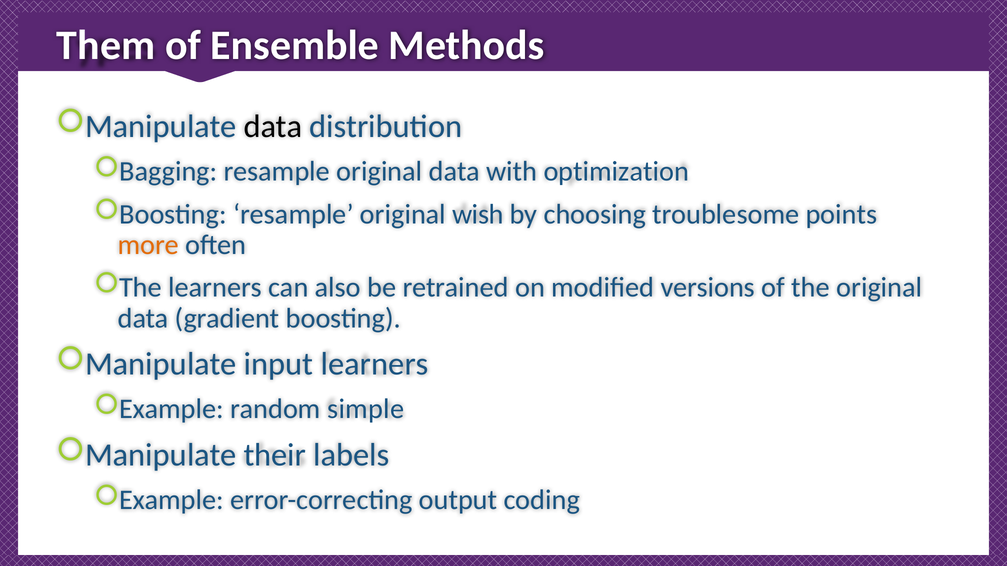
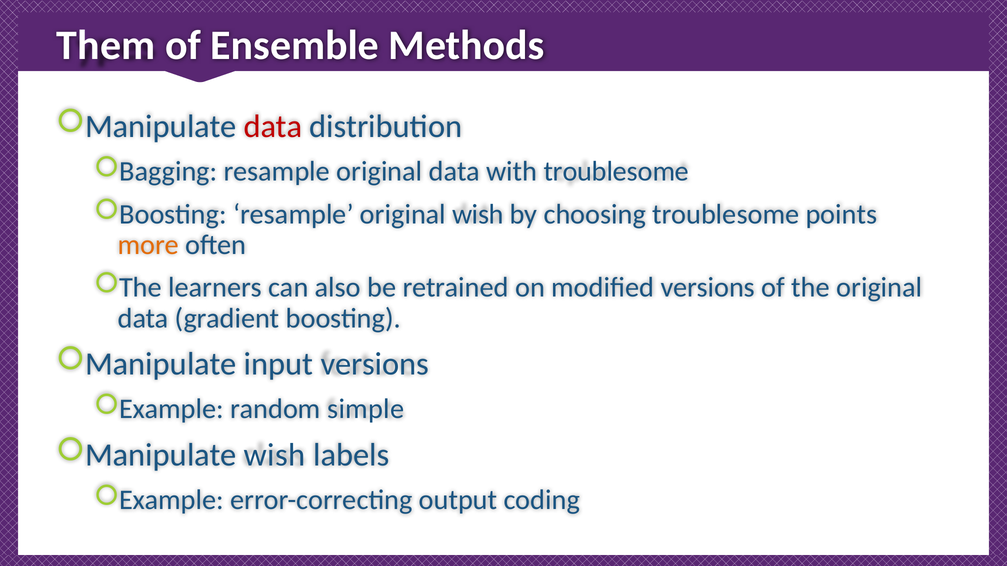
data colour: black -> red (273, 126)
with optimization: optimization -> troublesome (616, 172)
input learners: learners -> versions (375, 364)
Manipulate their: their -> wish (275, 455)
